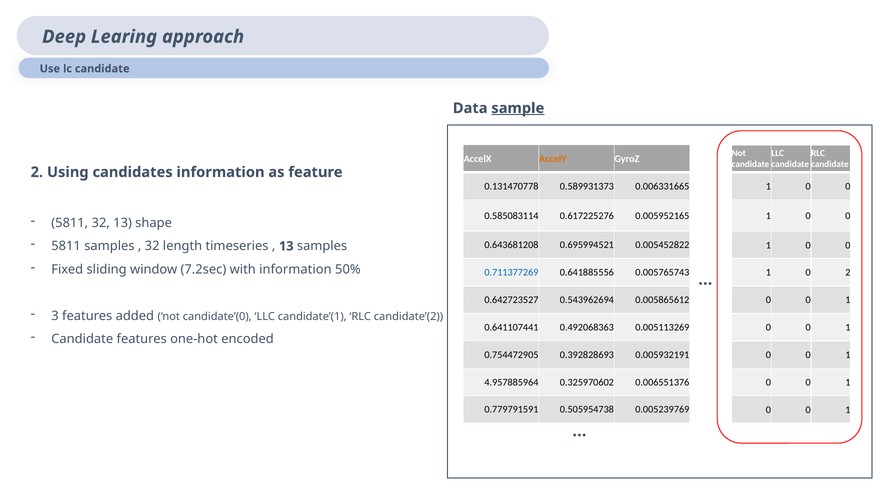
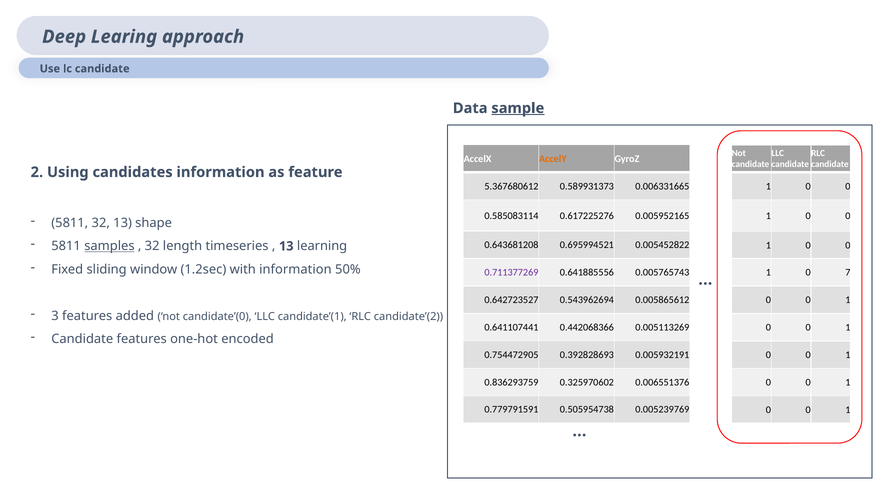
0.131470778: 0.131470778 -> 5.367680612 (511, 186)
samples underline: none -> present (109, 246)
13 samples: samples -> learning (322, 246)
7.2sec: 7.2sec -> 1.2sec (203, 269)
0.711377269 colour: blue -> purple (511, 272)
0 2: 2 -> 7 (848, 272)
0.492068363: 0.492068363 -> 0.442068366 (587, 327)
4.957885964: 4.957885964 -> 0.836293759 (511, 382)
